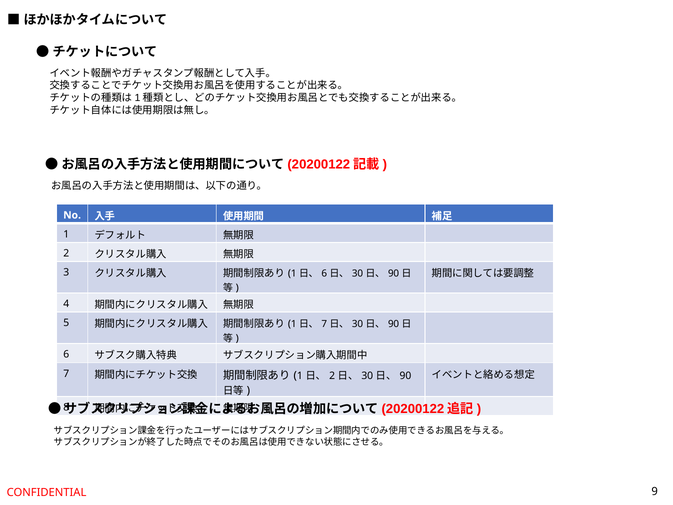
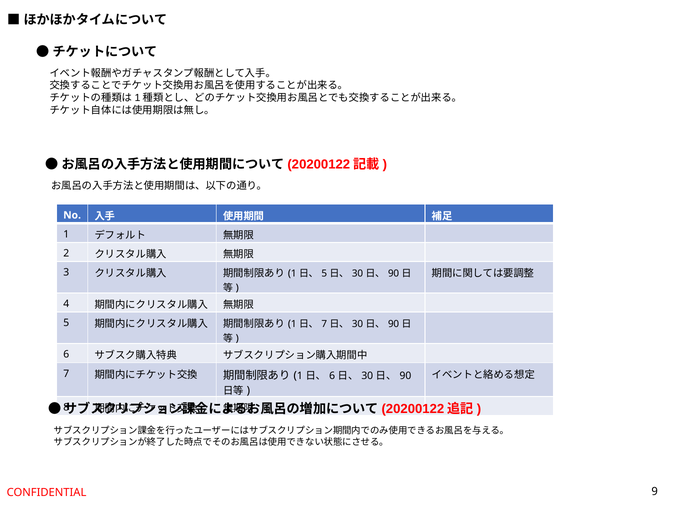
6: 6 -> 5 (324, 274)
2: 2 -> 6 (332, 376)
